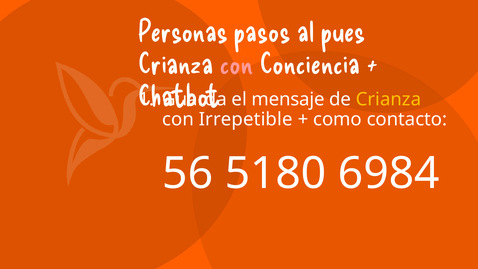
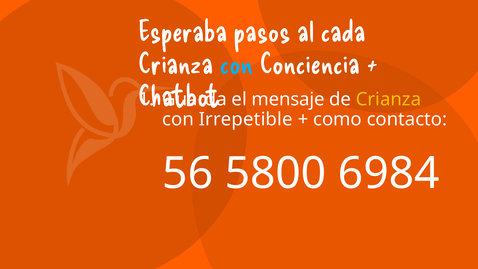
Personas: Personas -> Esperaba (183, 32)
pues: pues -> cada (343, 32)
con colour: pink -> light blue (237, 64)
5180: 5180 -> 5800 (276, 173)
